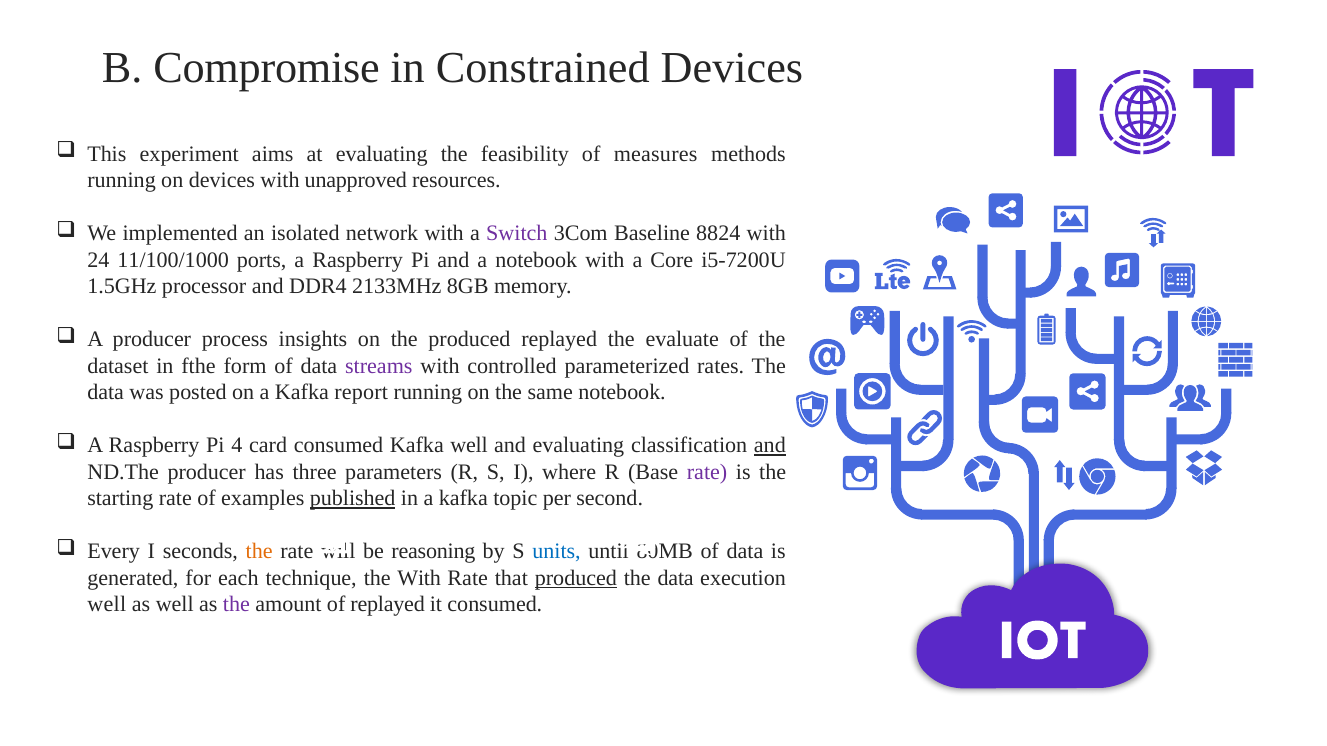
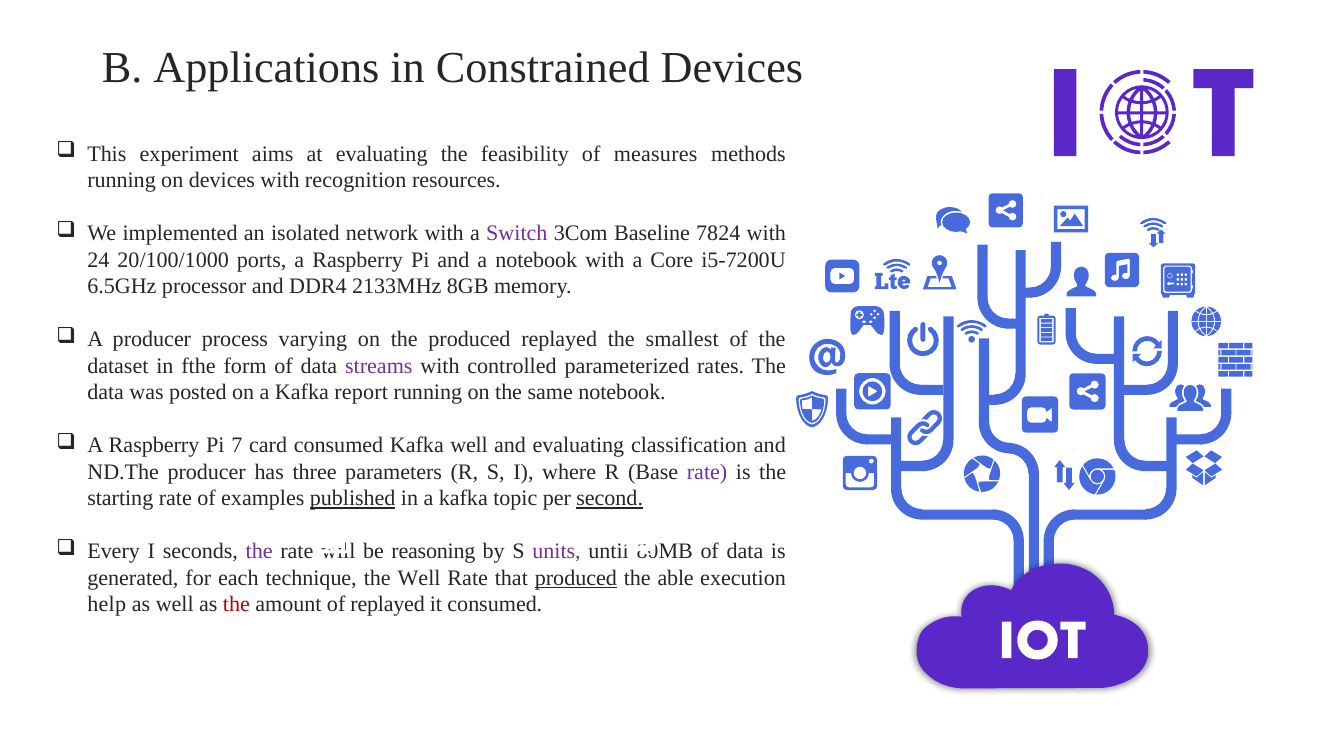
Compromise: Compromise -> Applications (266, 68)
unapproved: unapproved -> recognition (356, 180)
8824: 8824 -> 7824 (718, 234)
11/100/1000: 11/100/1000 -> 20/100/1000 (173, 260)
1.5GHz: 1.5GHz -> 6.5GHz (122, 287)
insights: insights -> varying (313, 340)
evaluate: evaluate -> smallest (682, 340)
4: 4 -> 7 (237, 446)
and underline: present -> none (770, 446)
second underline: none -> present (610, 499)
the colour: orange -> purple (259, 552)
units colour: blue -> purple (557, 552)
the With: With -> Well (419, 578)
data: data -> able (676, 578)
well: well -> help (107, 605)
the colour: purple -> red (236, 605)
